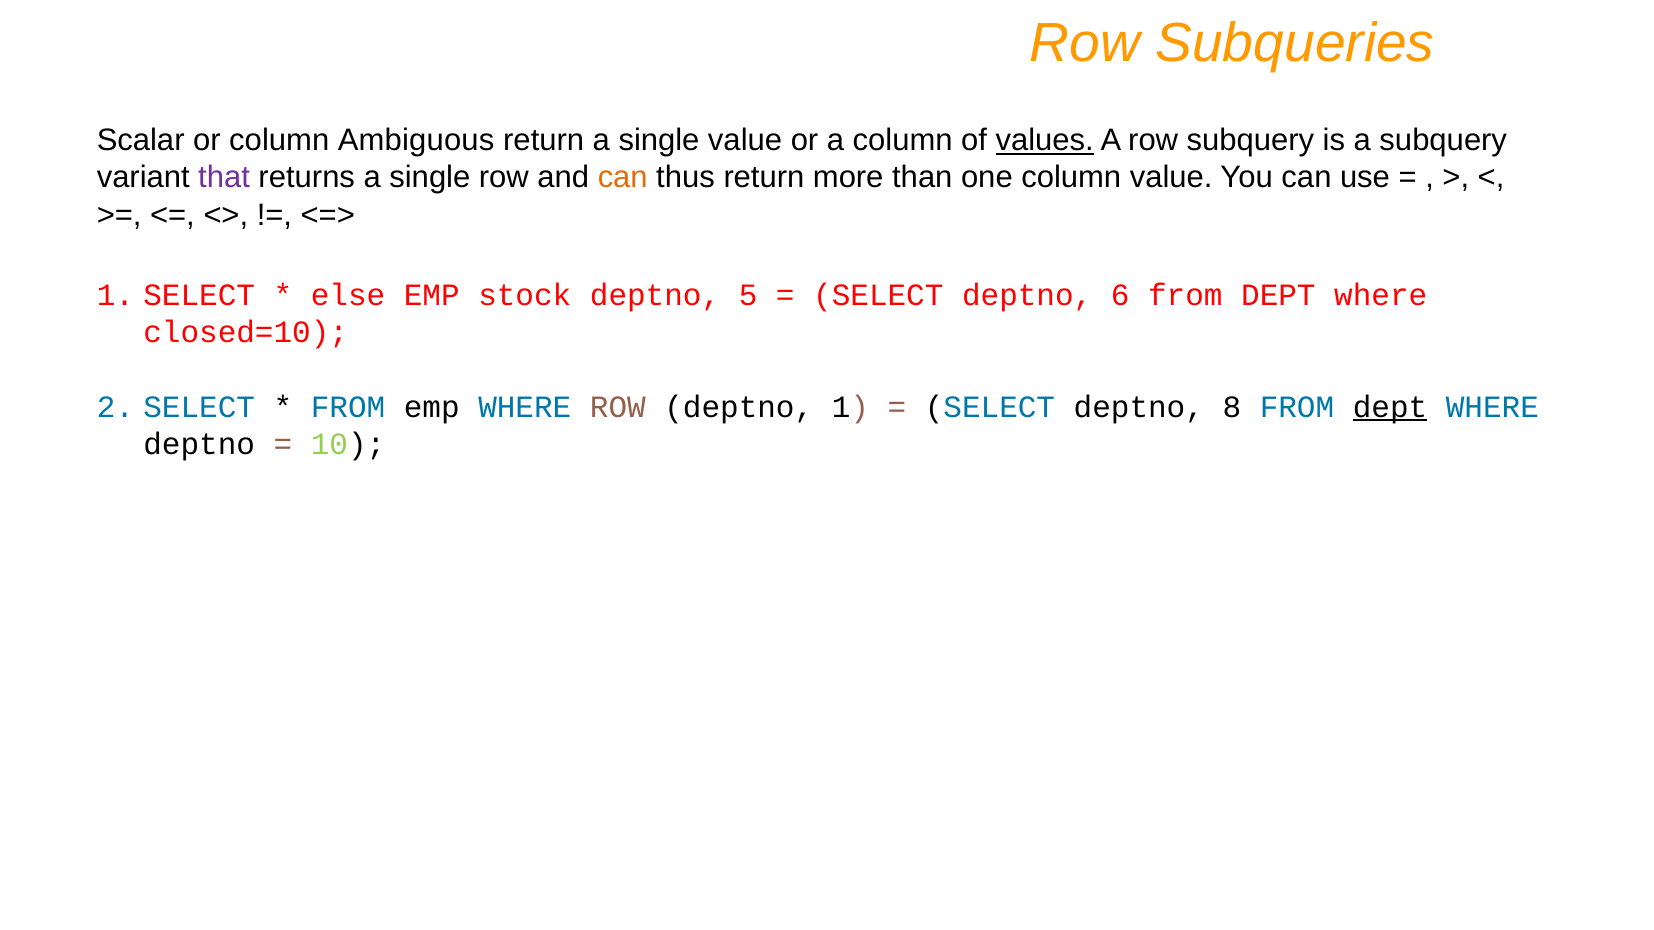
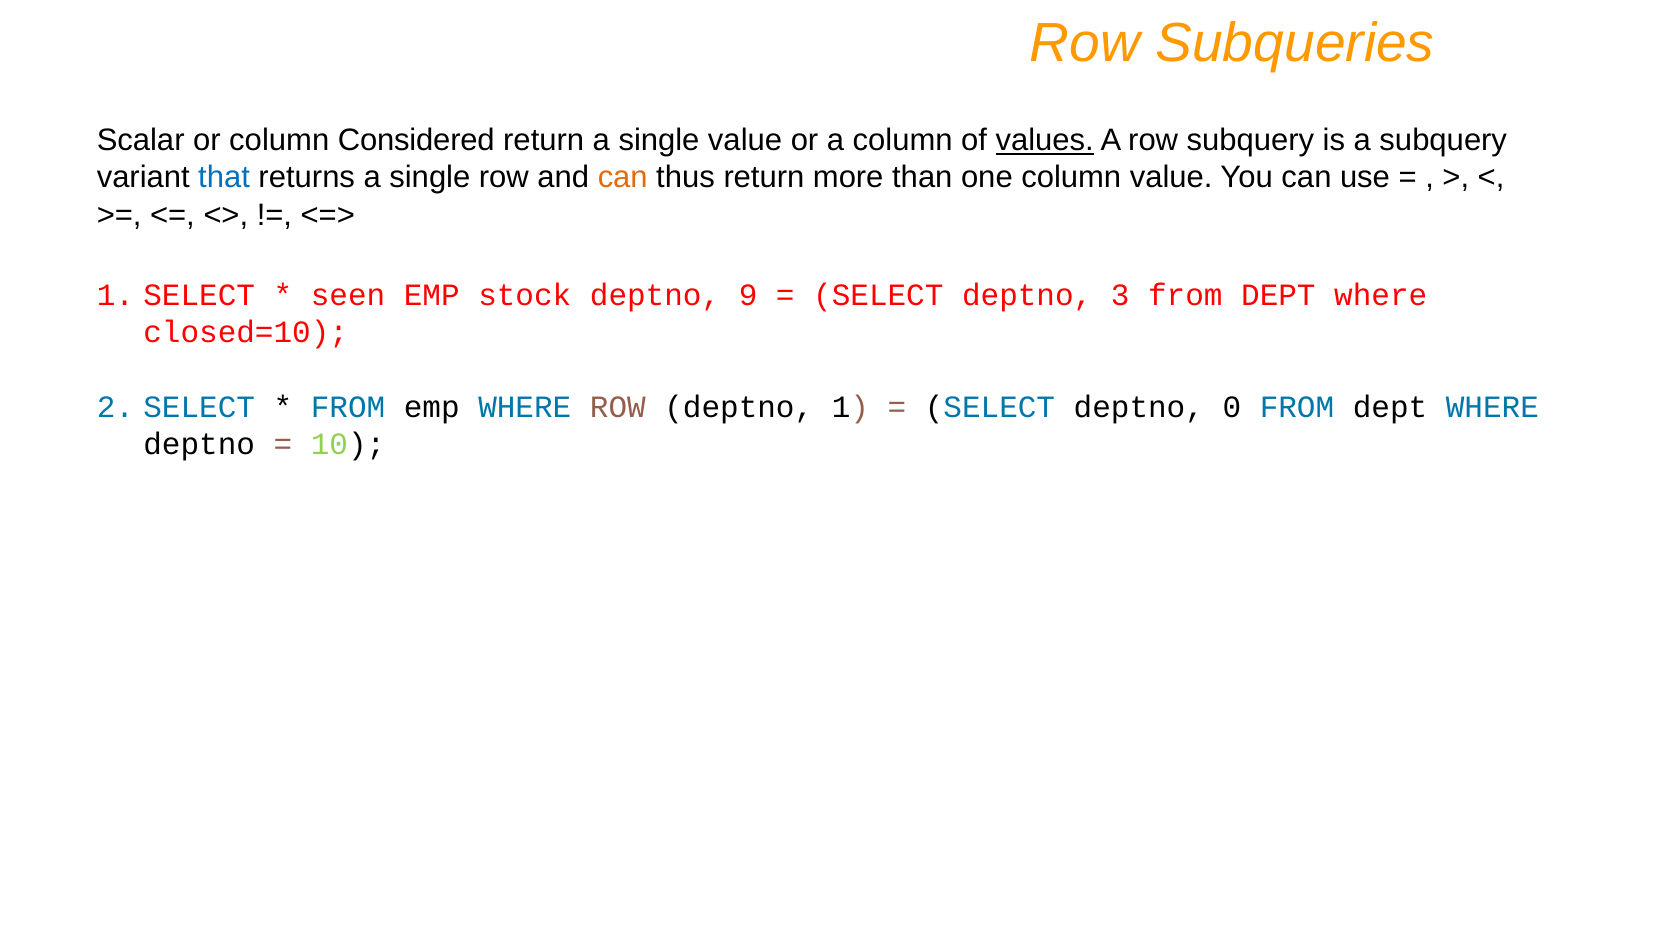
Ambiguous: Ambiguous -> Considered (416, 141)
that colour: purple -> blue (224, 178)
else: else -> seen (348, 296)
5: 5 -> 9 (748, 296)
6: 6 -> 3 (1120, 296)
8: 8 -> 0 (1232, 407)
dept underline: present -> none (1390, 407)
